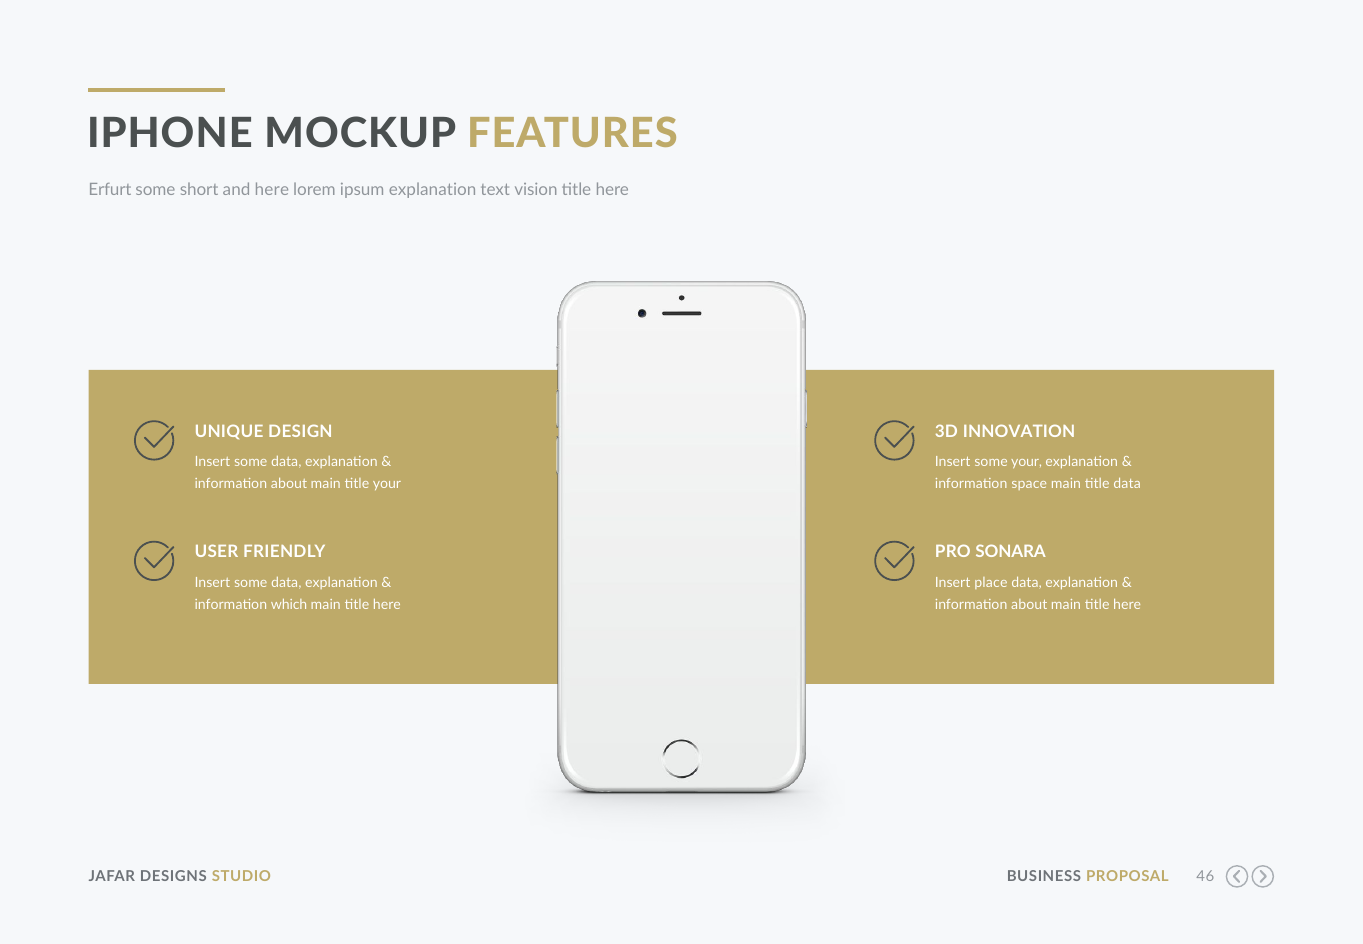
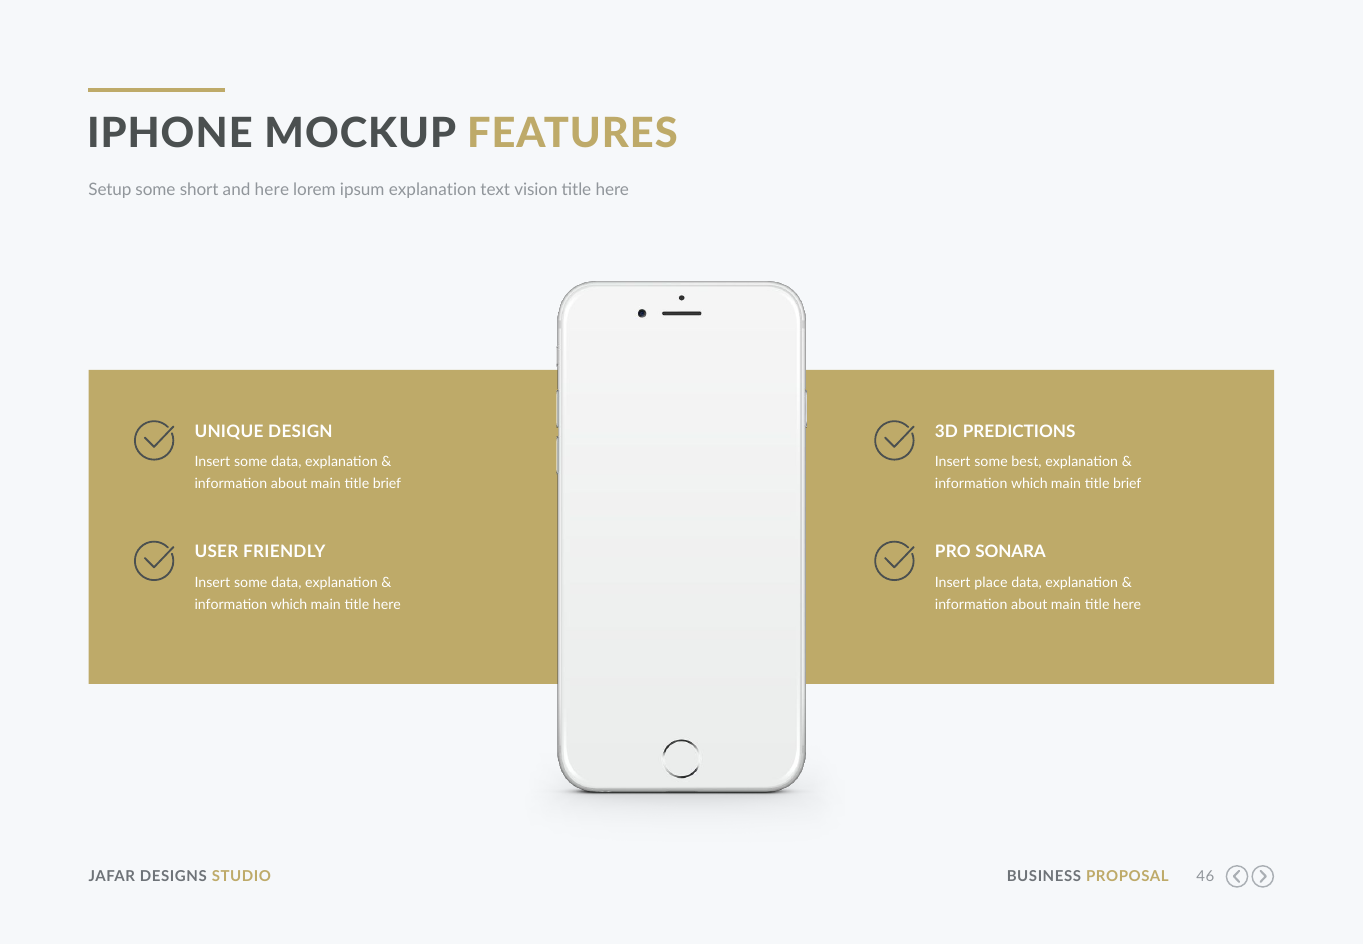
Erfurt: Erfurt -> Setup (110, 190)
INNOVATION: INNOVATION -> PREDICTIONS (1019, 431)
some your: your -> best (1027, 462)
about main title your: your -> brief (387, 484)
space: space -> which (1029, 484)
data: data -> brief (1127, 484)
